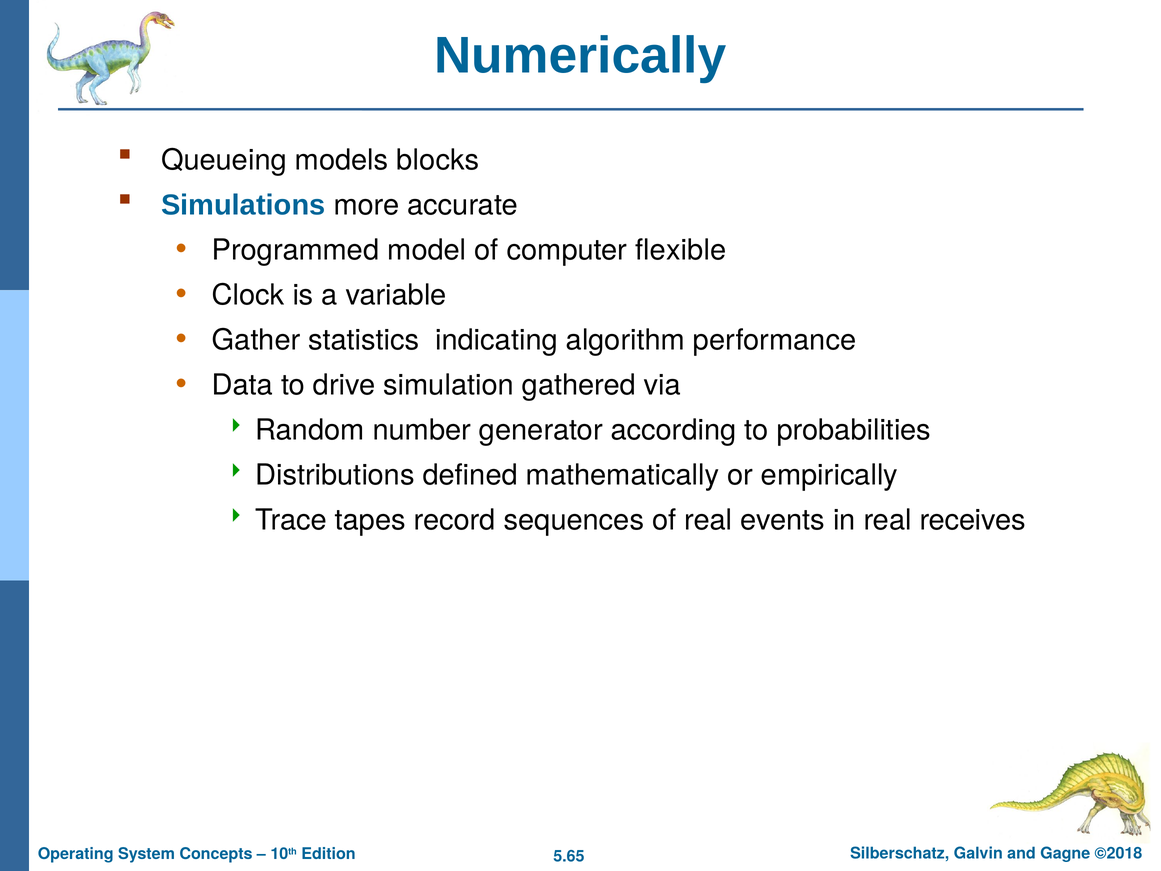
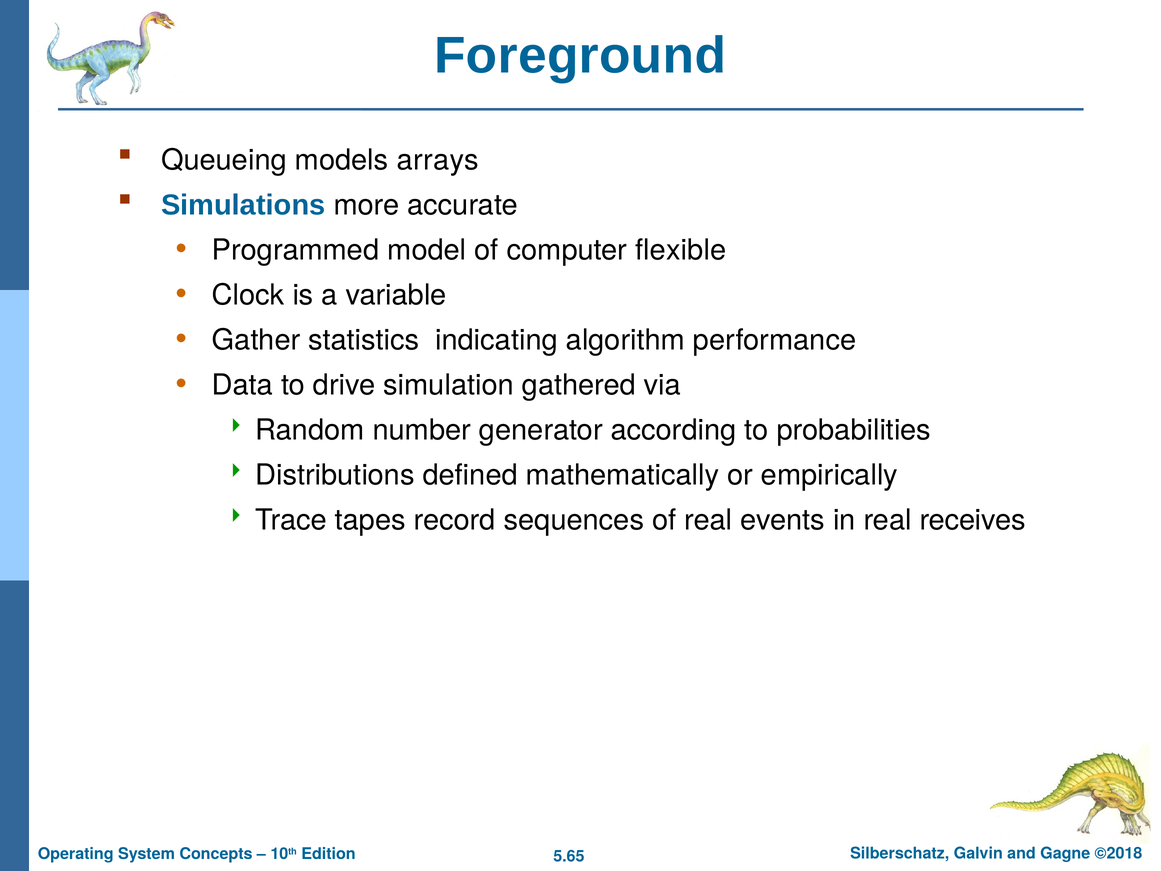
Numerically: Numerically -> Foreground (580, 56)
blocks: blocks -> arrays (438, 160)
